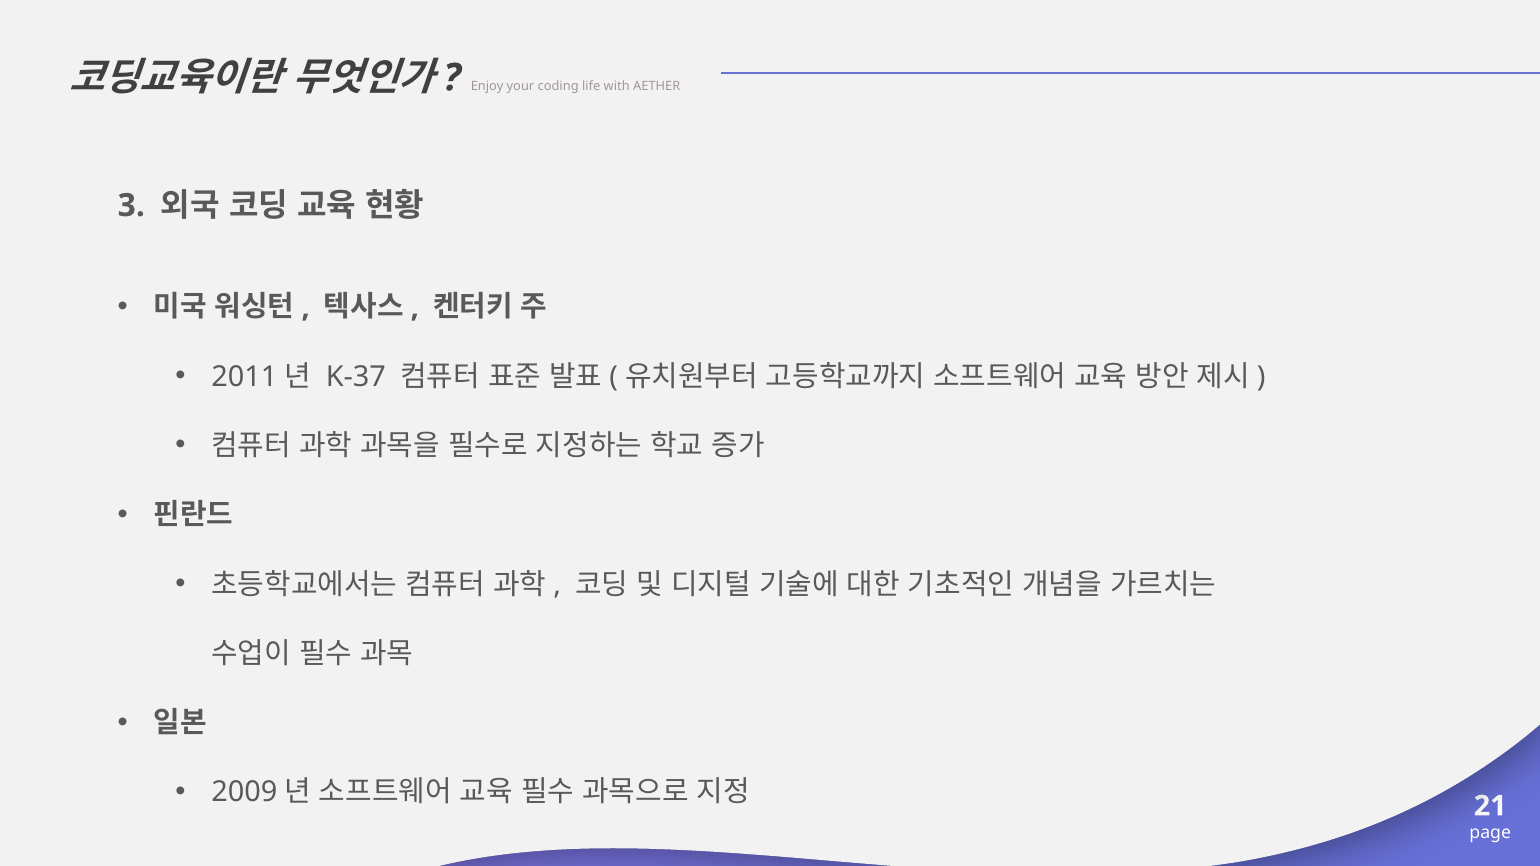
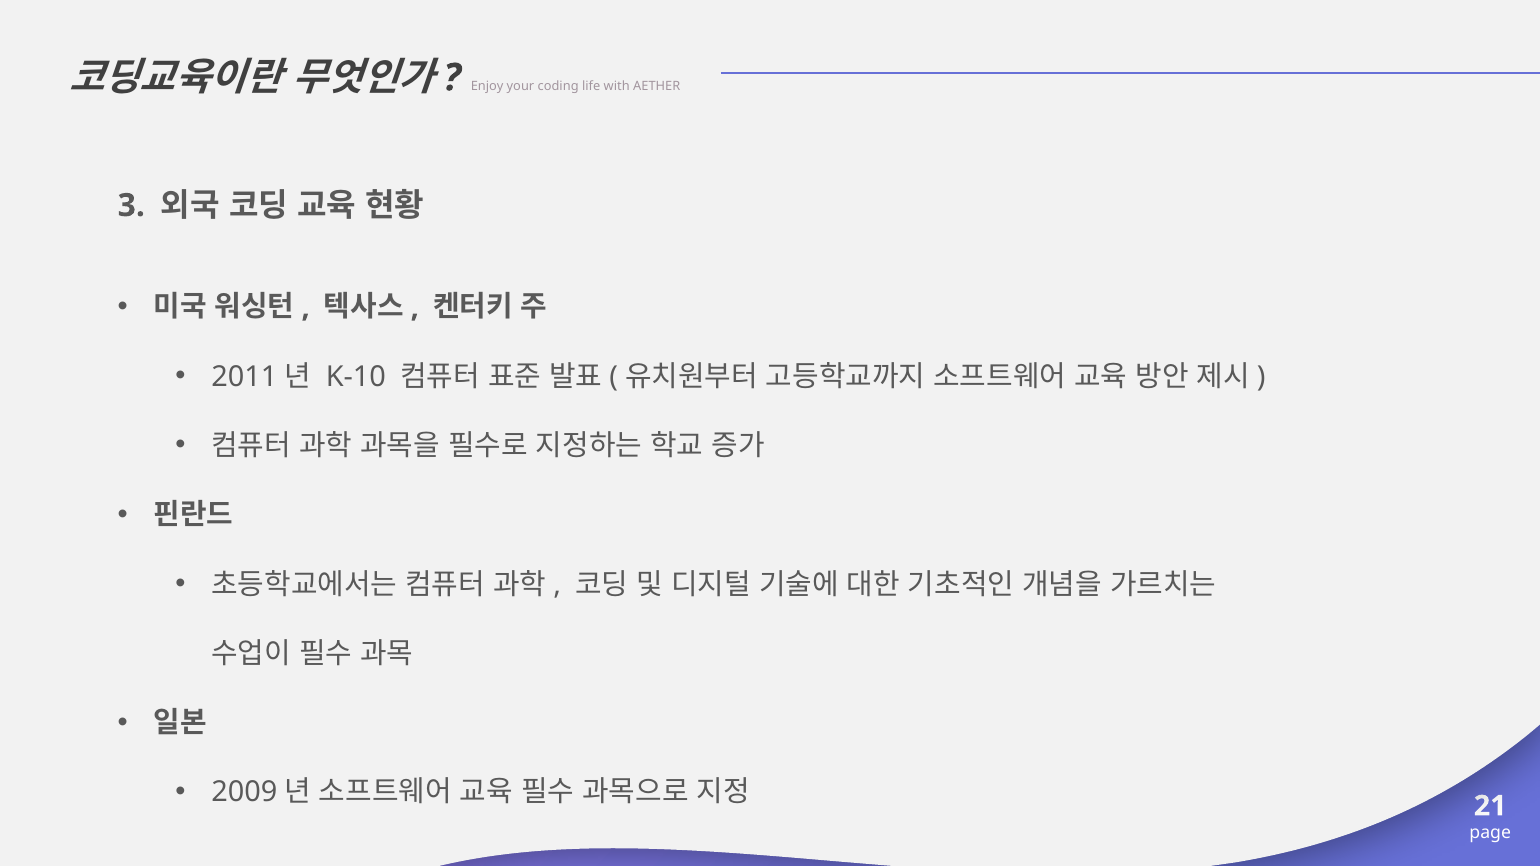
K-37: K-37 -> K-10 (356, 377)
